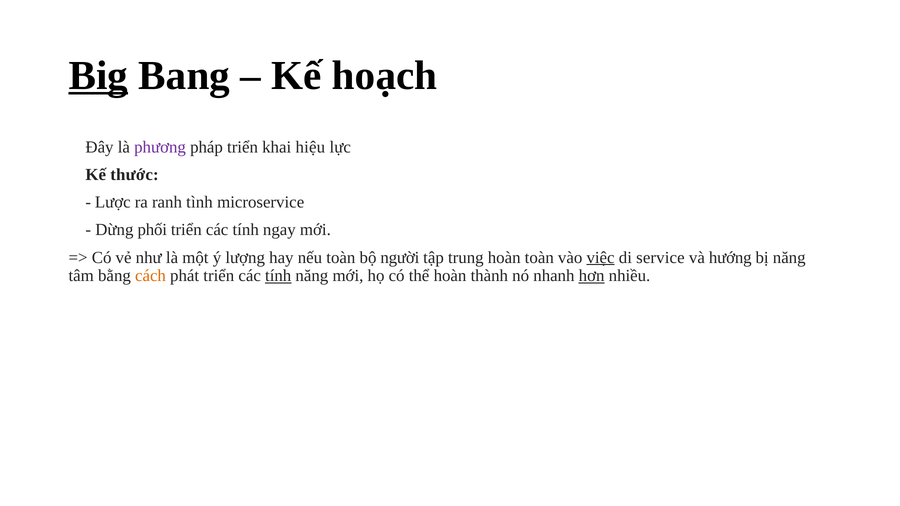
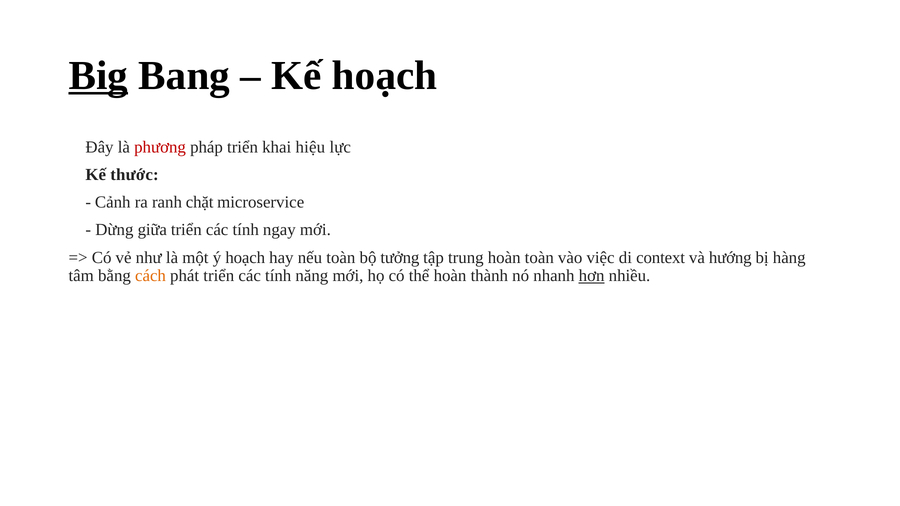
phương colour: purple -> red (160, 147)
Lược: Lược -> Cảnh (113, 202)
tình: tình -> chặt (200, 202)
phối: phối -> giữa (152, 230)
ý lượng: lượng -> hoạch (245, 258)
người: người -> tưởng (400, 258)
việc underline: present -> none (601, 258)
service: service -> context (661, 258)
bị năng: năng -> hàng (789, 258)
tính underline: present -> none (278, 276)
